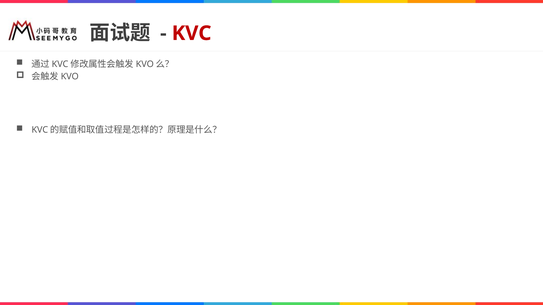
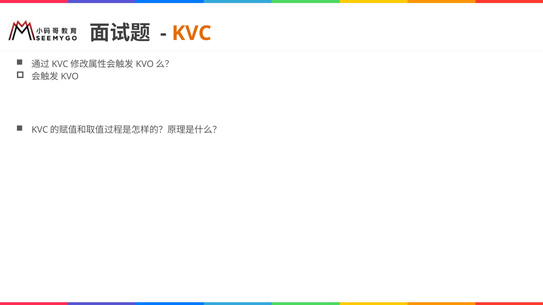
KVC colour: red -> orange (192, 33)
